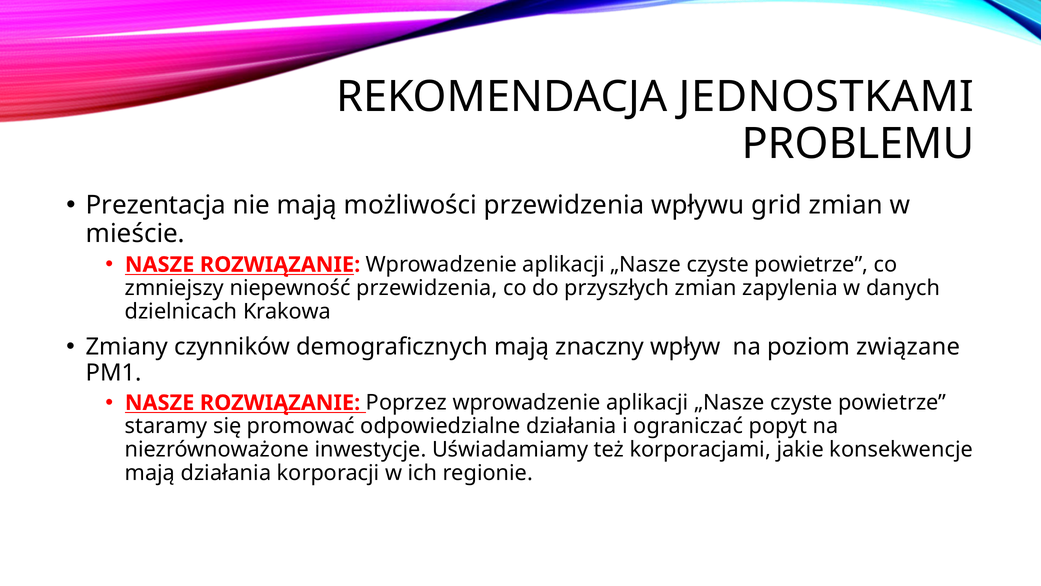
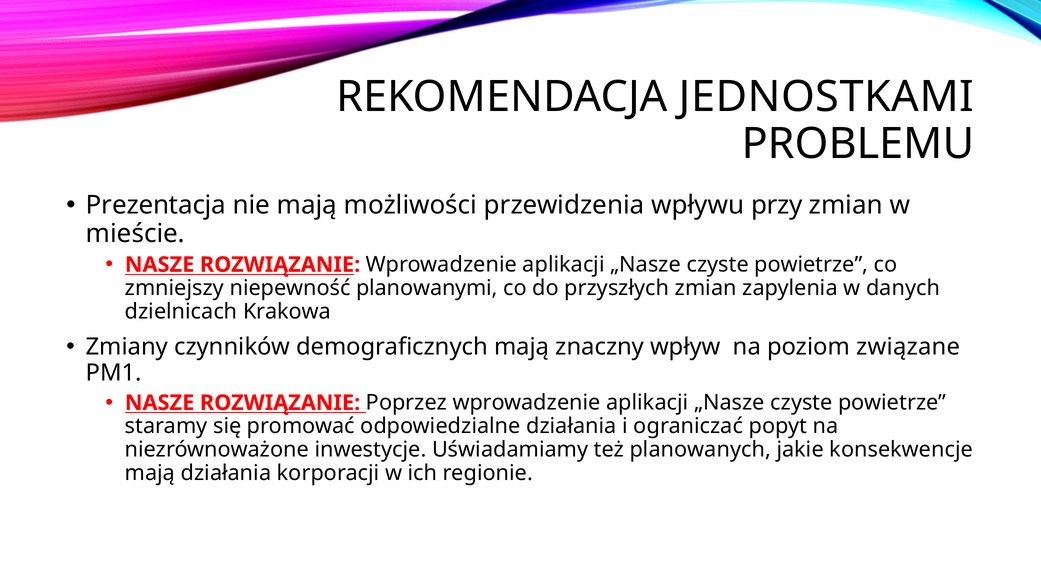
grid: grid -> przy (777, 205)
niepewność przewidzenia: przewidzenia -> planowanymi (427, 288)
korporacjami: korporacjami -> planowanych (700, 449)
